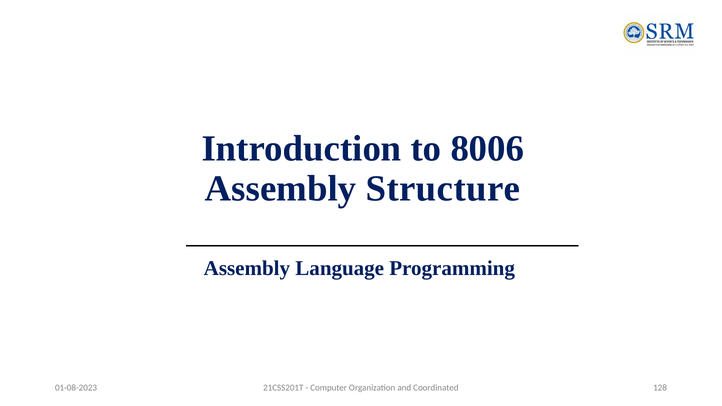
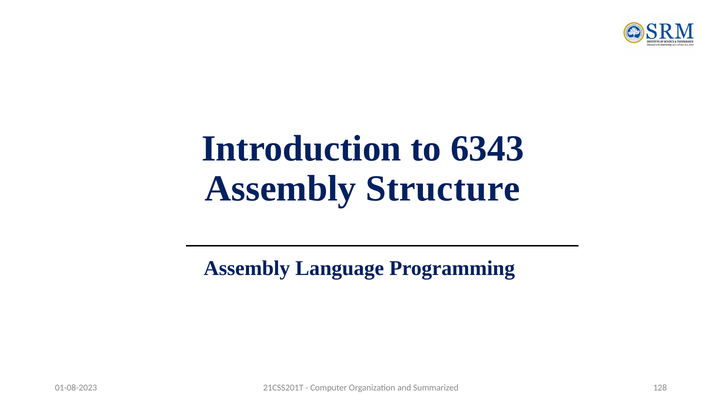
8006: 8006 -> 6343 (487, 149)
Coordinated: Coordinated -> Summarized (436, 388)
